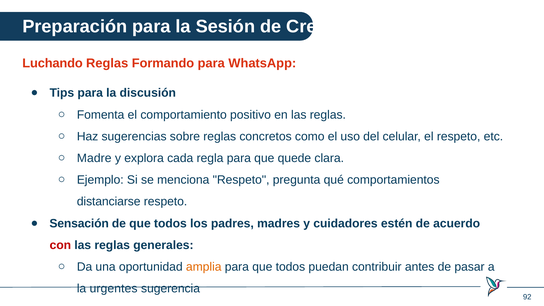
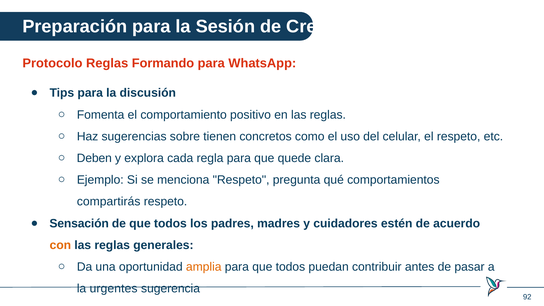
Luchando: Luchando -> Protocolo (52, 63)
sobre reglas: reglas -> tienen (220, 136)
Madre: Madre -> Deben (94, 158)
distanciarse: distanciarse -> compartirás (109, 202)
con colour: red -> orange (60, 245)
